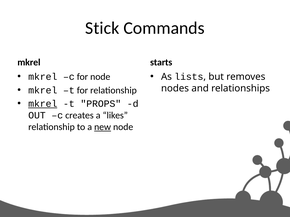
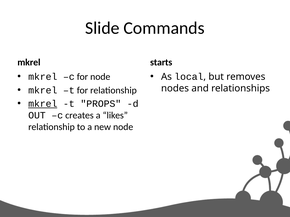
Stick: Stick -> Slide (102, 28)
lists: lists -> local (189, 77)
new underline: present -> none (103, 127)
